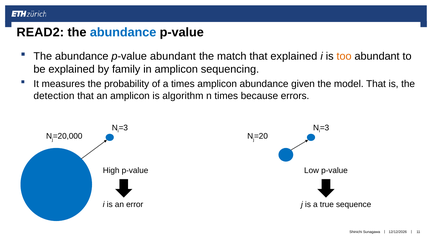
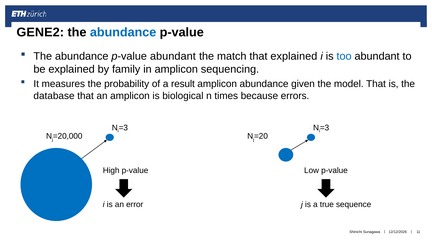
READ2: READ2 -> GENE2 (40, 32)
too colour: orange -> blue (344, 56)
a times: times -> result (183, 84)
detection: detection -> database (54, 96)
algorithm: algorithm -> biological (183, 96)
